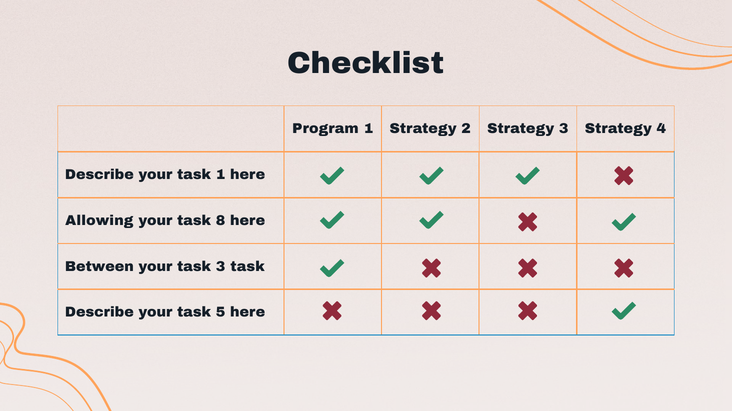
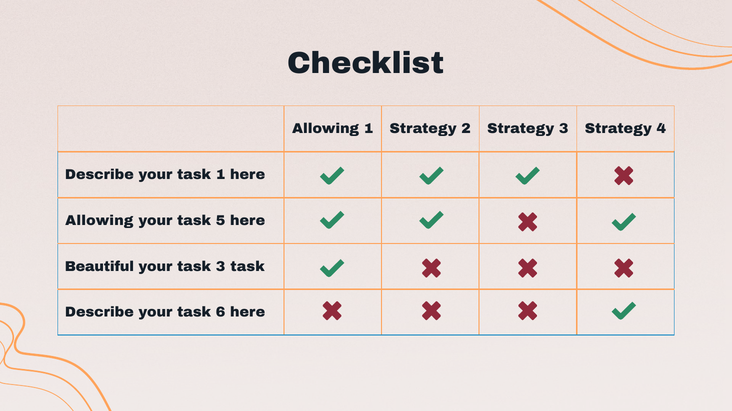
Program: Program -> Allowing (326, 129)
8: 8 -> 5 (221, 221)
Between: Between -> Beautiful (99, 267)
5: 5 -> 6 (221, 313)
